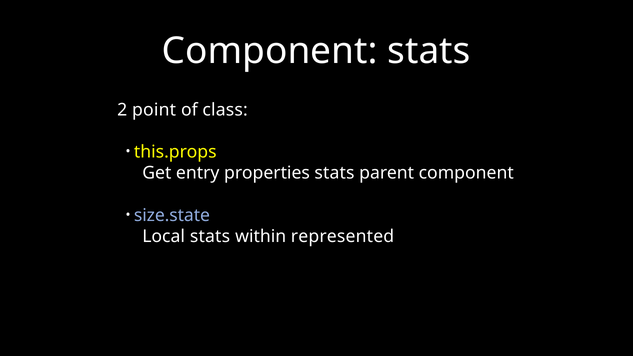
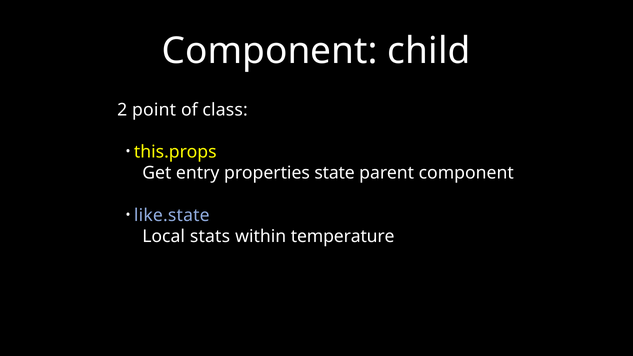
Component stats: stats -> child (429, 51)
properties stats: stats -> state (335, 173)
size.state: size.state -> like.state (172, 215)
represented: represented -> temperature (343, 236)
